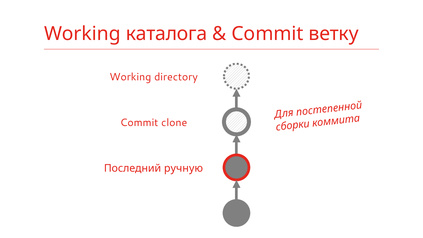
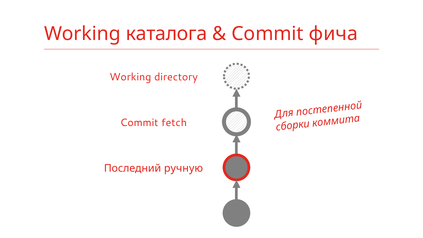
ветку: ветку -> фича (333, 34)
clone: clone -> fetch (174, 123)
